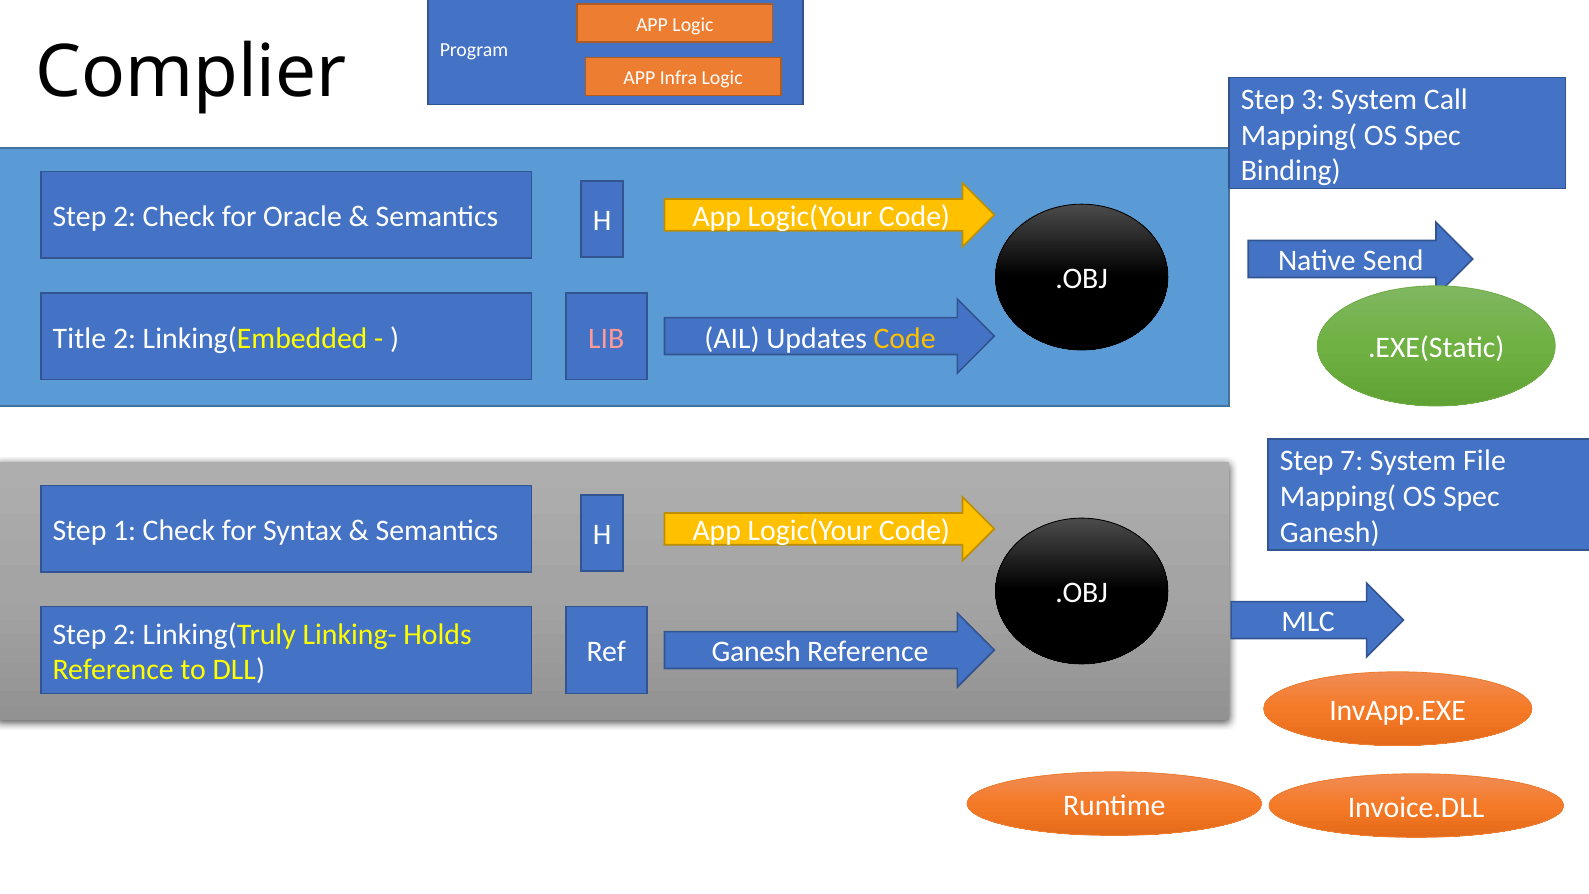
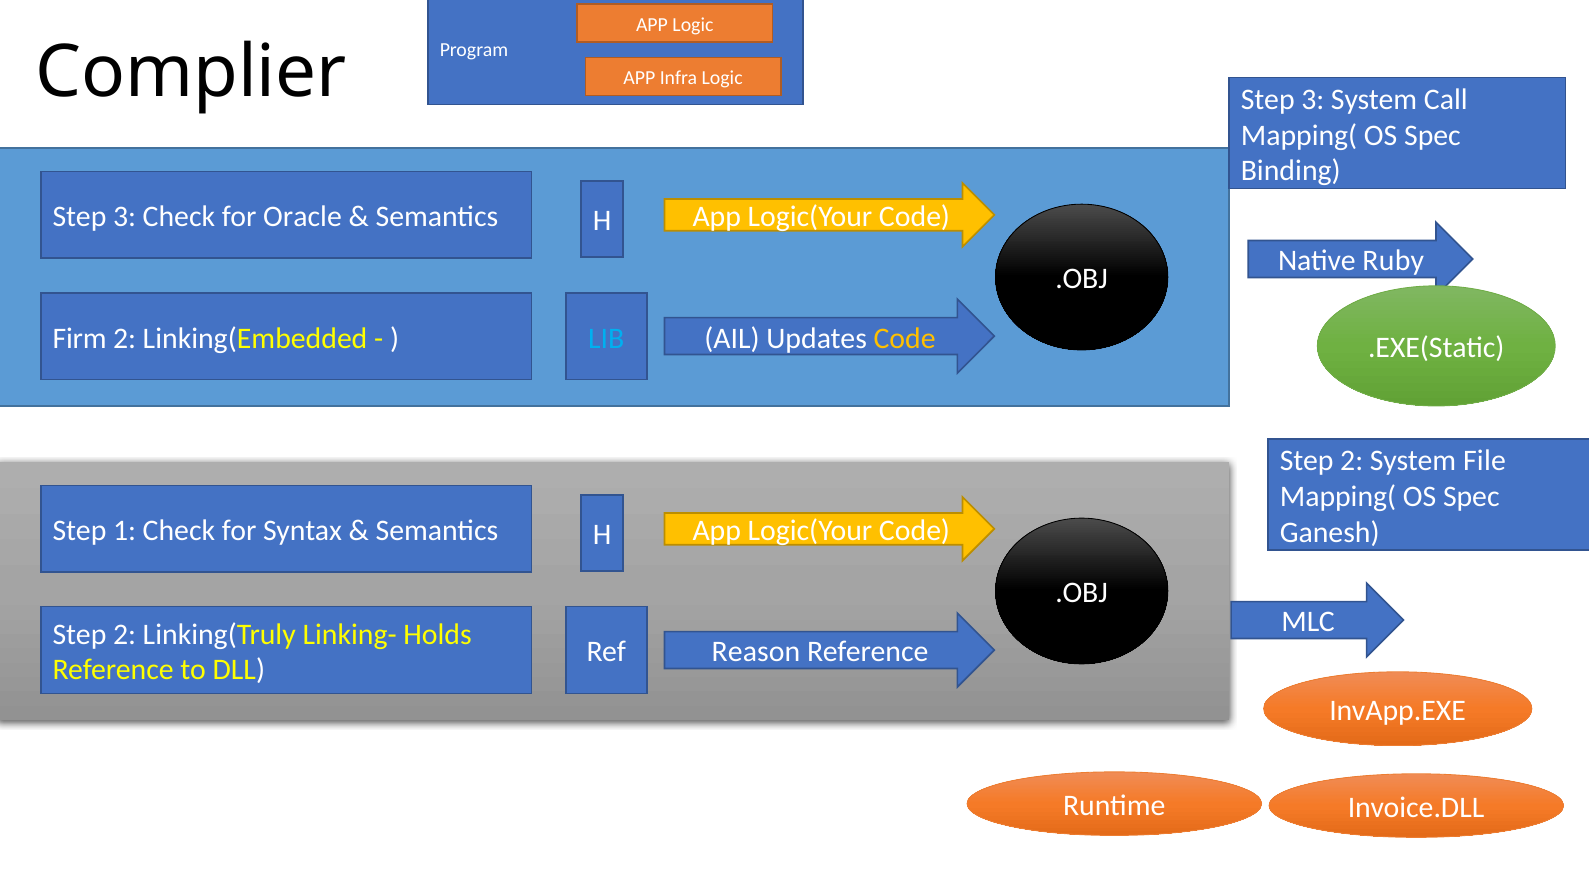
2: 2 -> 3 (125, 217)
Send: Send -> Ruby (1393, 261)
Title: Title -> Firm (80, 338)
LIB colour: pink -> light blue (606, 338)
7: 7 -> 2 (1352, 461)
Ref Ganesh: Ganesh -> Reason (756, 652)
